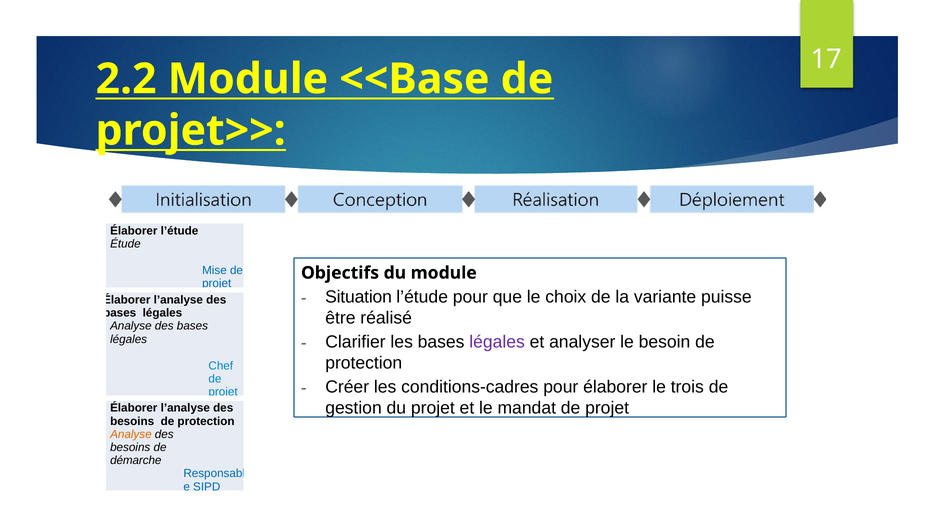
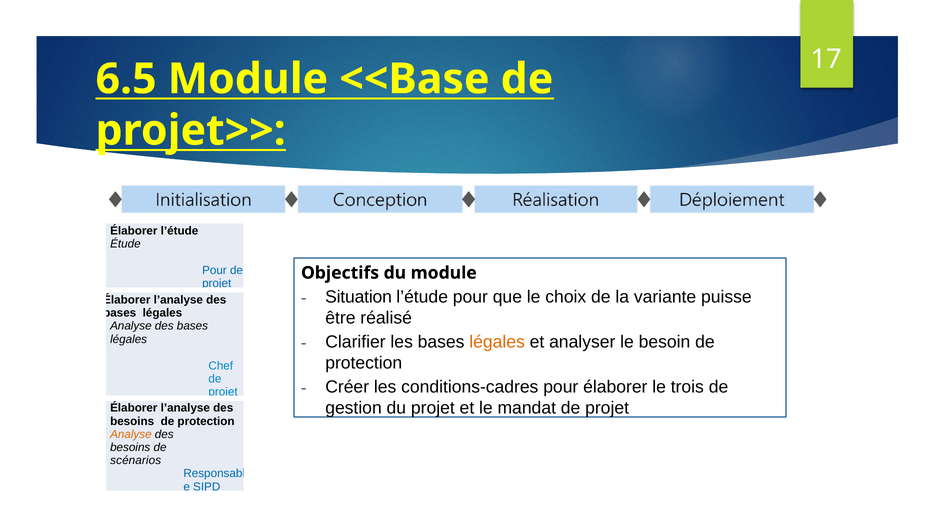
2.2: 2.2 -> 6.5 (126, 79)
Mise: Mise -> Pour (214, 271)
légales colour: purple -> orange (497, 342)
démarche: démarche -> scénarios (136, 460)
